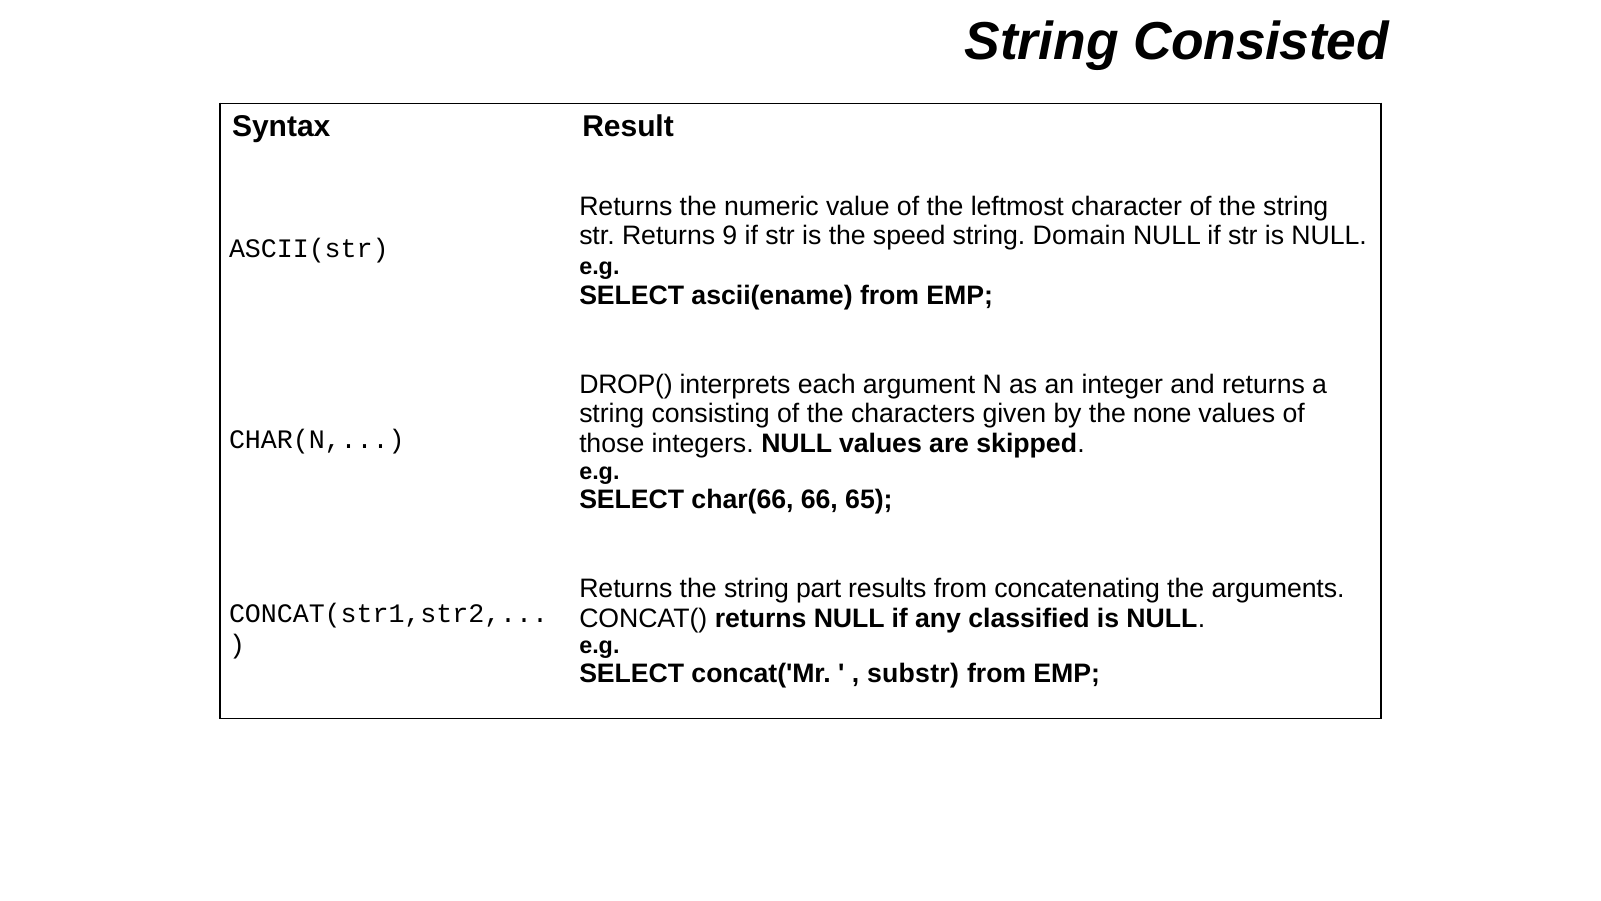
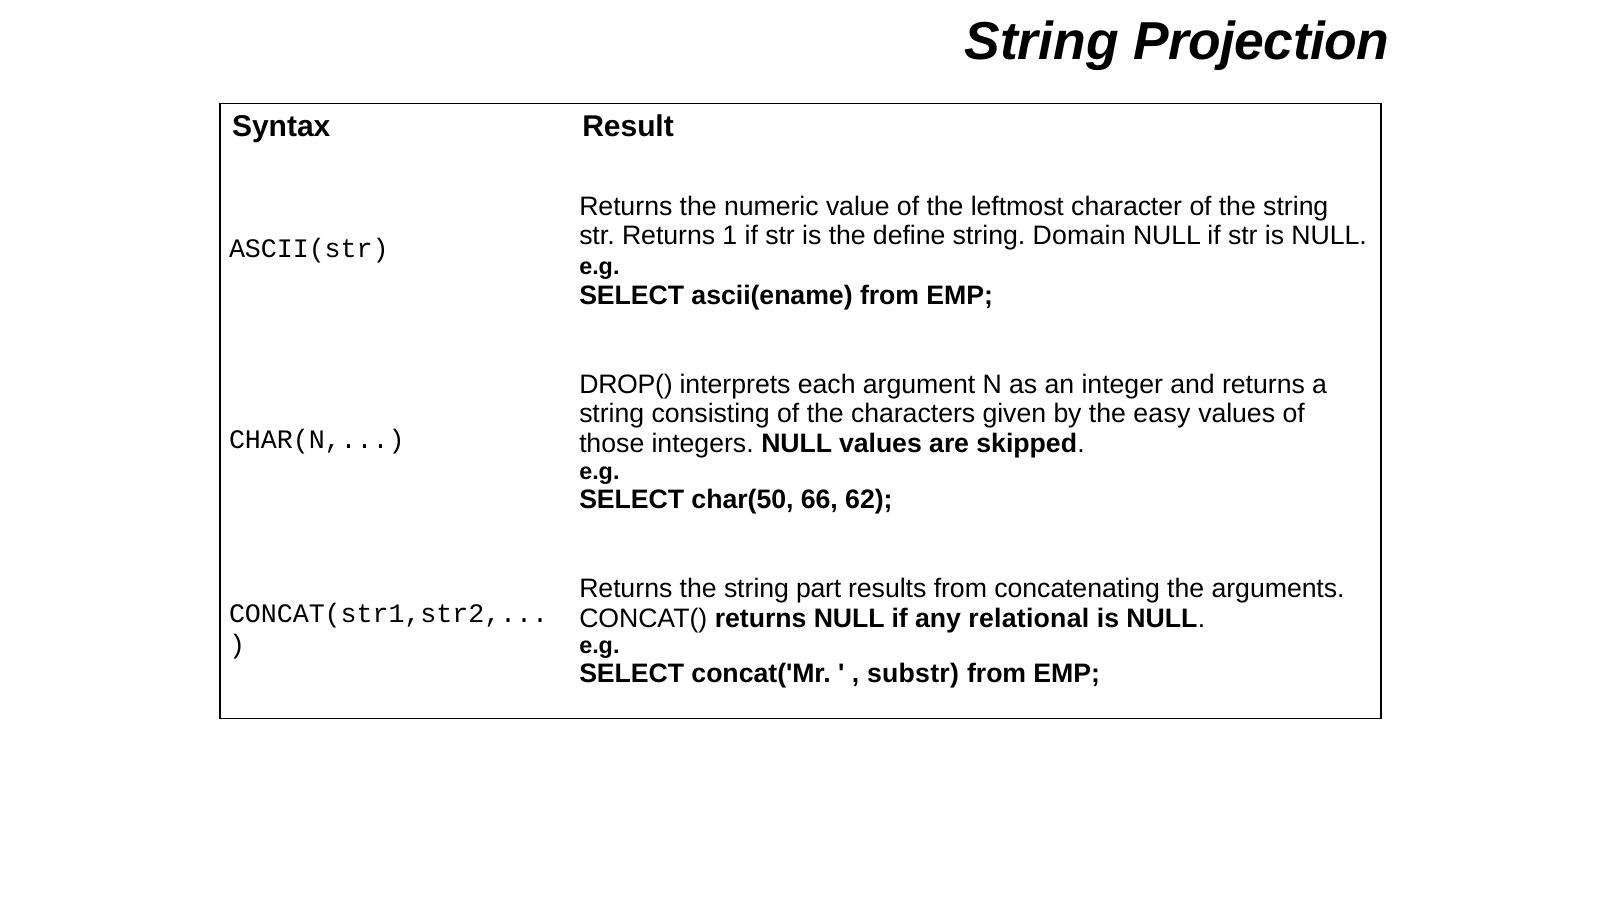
Consisted: Consisted -> Projection (1261, 42)
9: 9 -> 1 (730, 236)
speed: speed -> define (909, 236)
none: none -> easy (1162, 414)
char(66: char(66 -> char(50 (742, 499)
65: 65 -> 62 (869, 499)
classified: classified -> relational (1029, 618)
